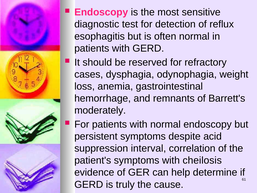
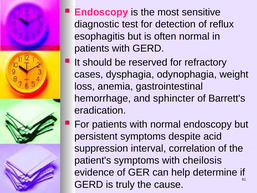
remnants: remnants -> sphincter (174, 98)
moderately: moderately -> eradication (100, 110)
